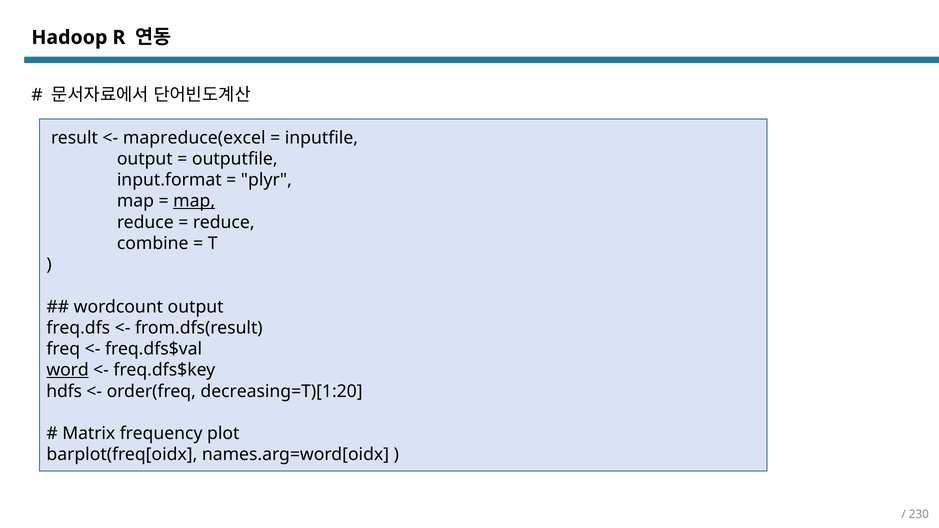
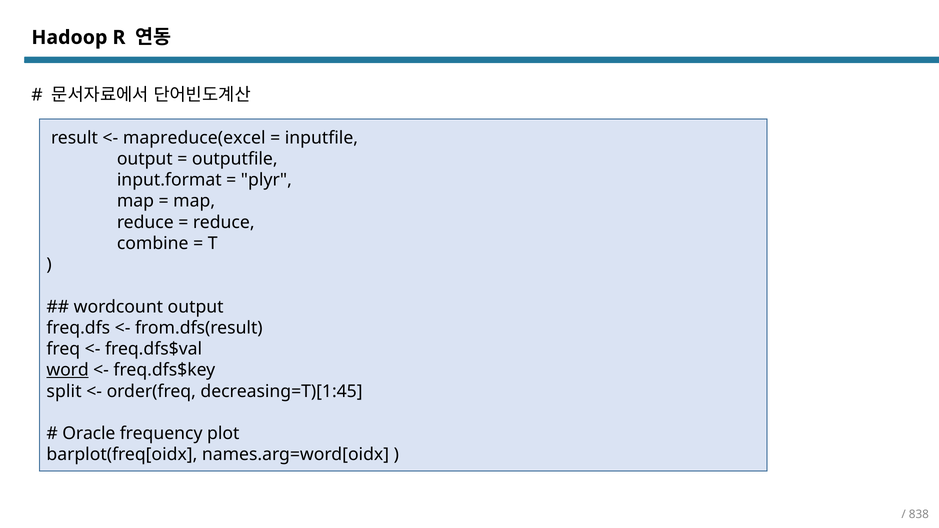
map underline: present -> none (194, 201)
hdfs: hdfs -> split (64, 391)
decreasing=T)[1:20: decreasing=T)[1:20 -> decreasing=T)[1:45 (282, 391)
Matrix: Matrix -> Oracle (89, 434)
230: 230 -> 838 (919, 515)
